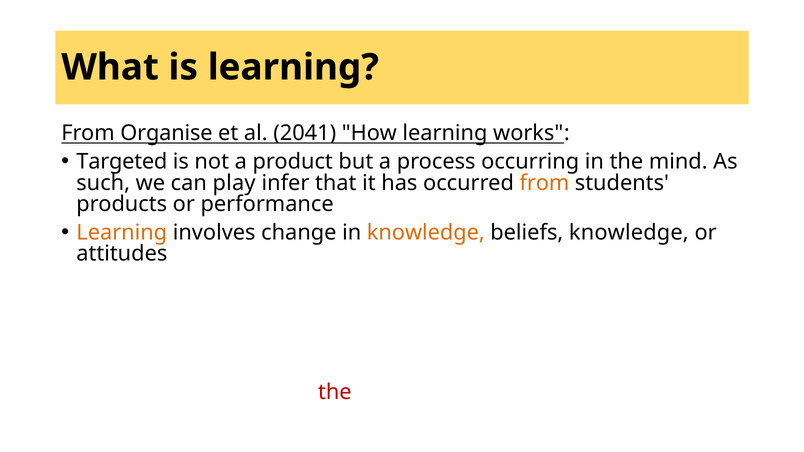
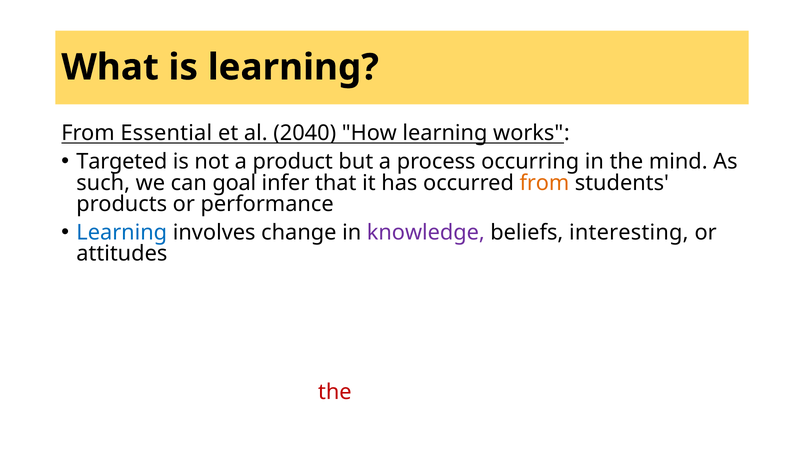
Organise: Organise -> Essential (166, 133)
2041: 2041 -> 2040 (305, 133)
play: play -> goal (234, 183)
Learning colour: orange -> blue (122, 233)
knowledge colour: orange -> purple (426, 233)
beliefs knowledge: knowledge -> interesting (629, 233)
